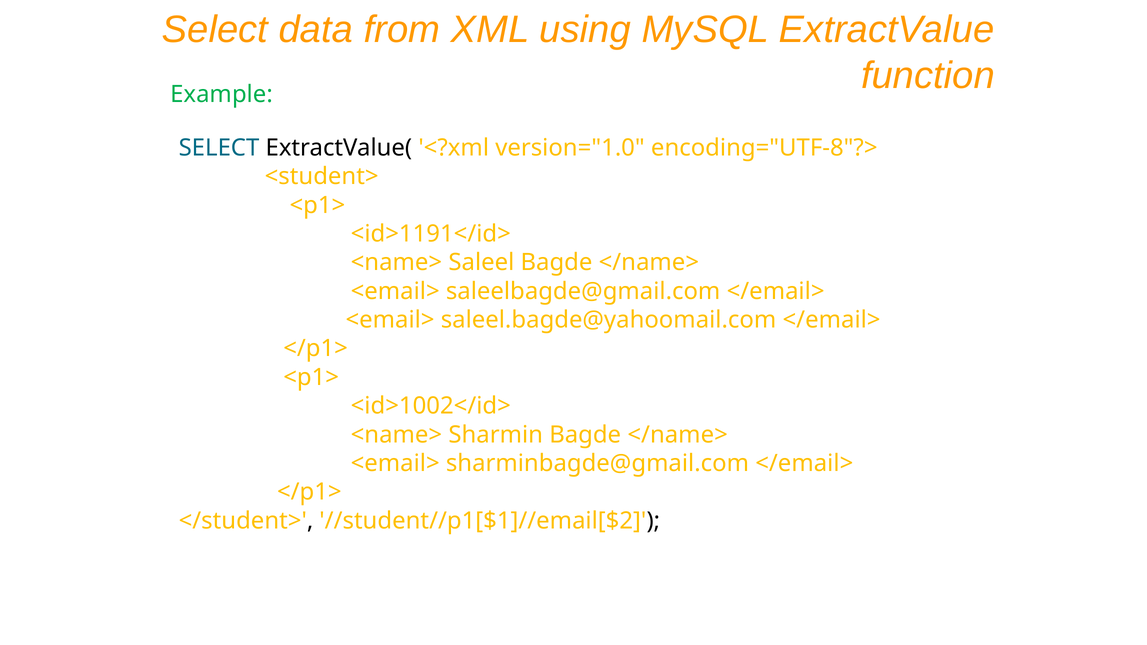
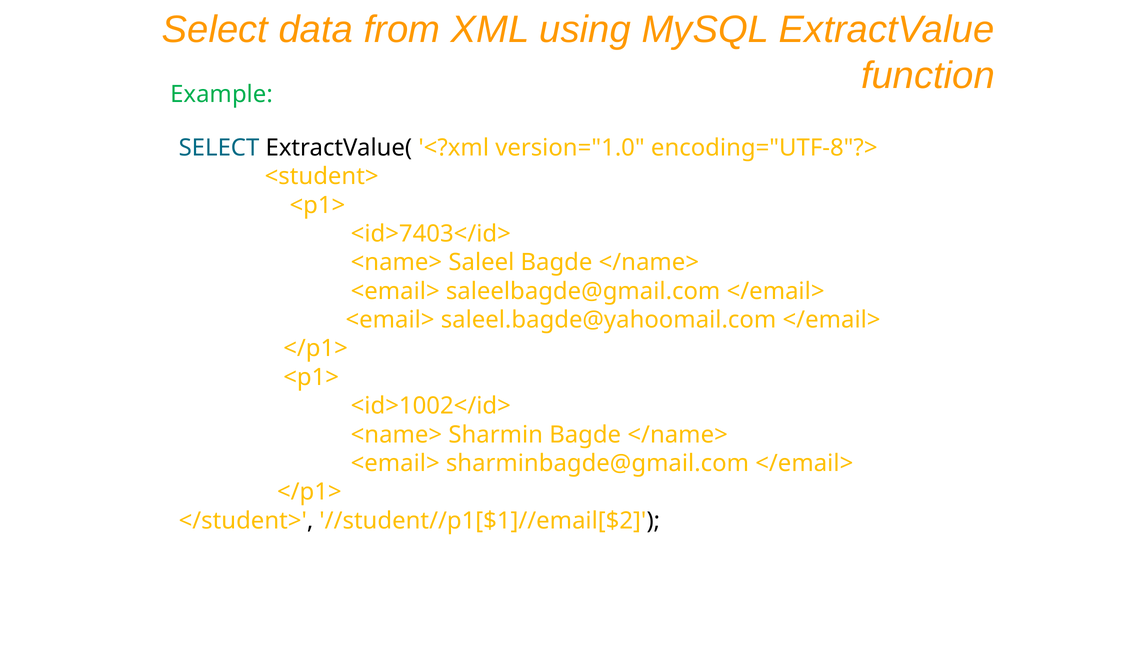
<id>1191</id>: <id>1191</id> -> <id>7403</id> (431, 234)
